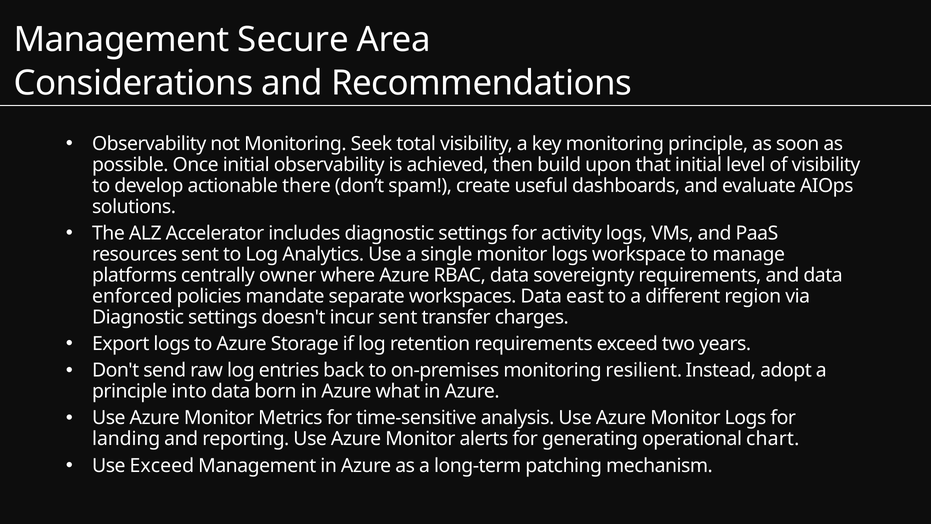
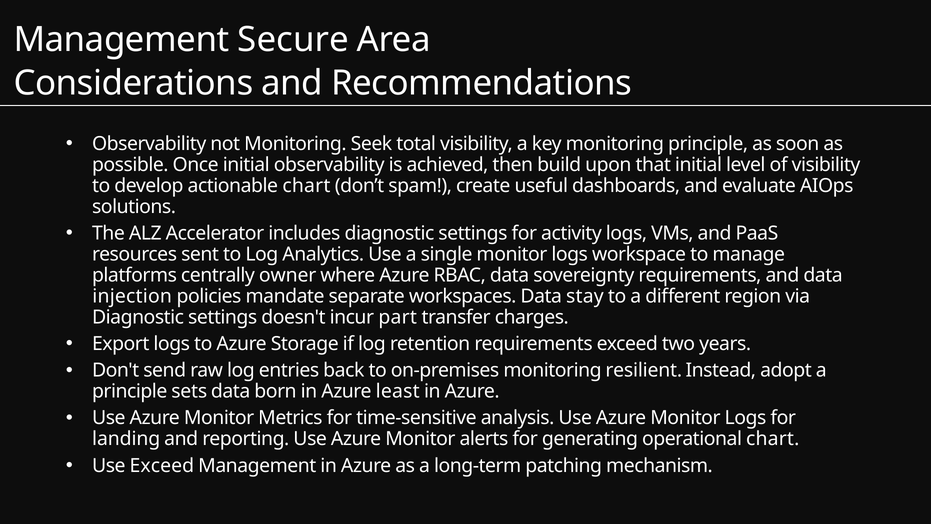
actionable there: there -> chart (306, 186)
enforced: enforced -> injection (132, 296)
east: east -> stay (585, 296)
incur sent: sent -> part (398, 317)
into: into -> sets (189, 391)
what: what -> least (398, 391)
